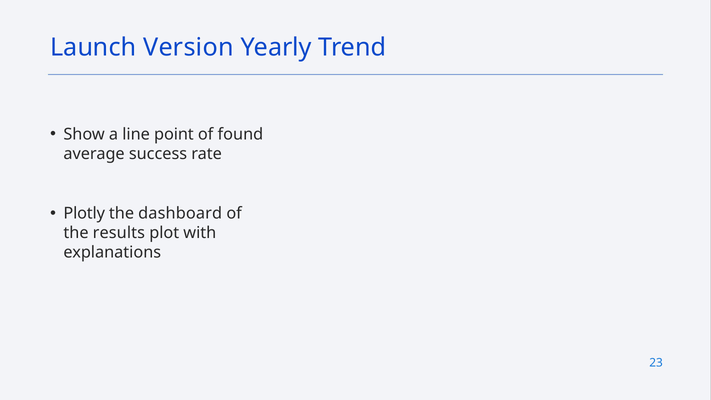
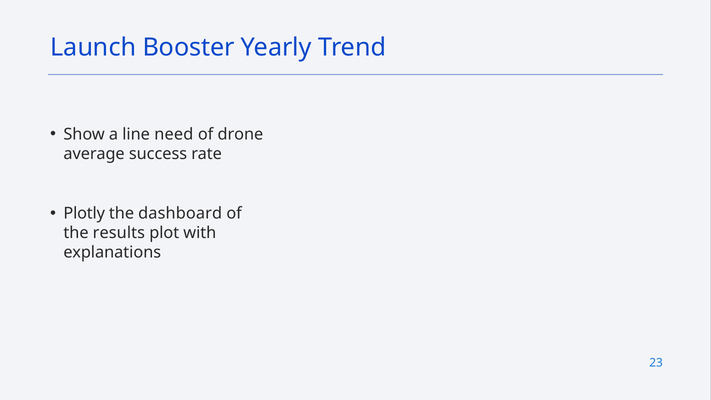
Version: Version -> Booster (189, 47)
point: point -> need (174, 134)
found: found -> drone (240, 134)
